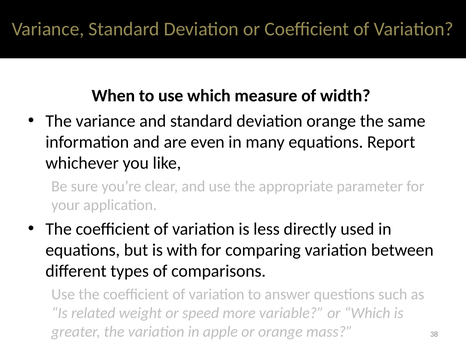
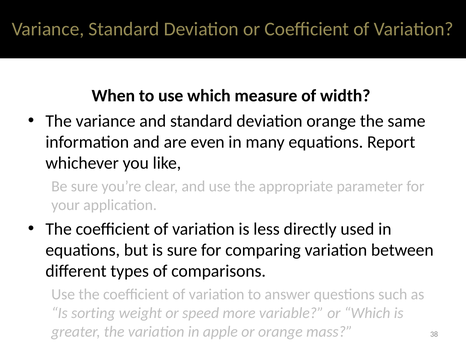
is with: with -> sure (182, 250)
related: related -> sorting (93, 313)
